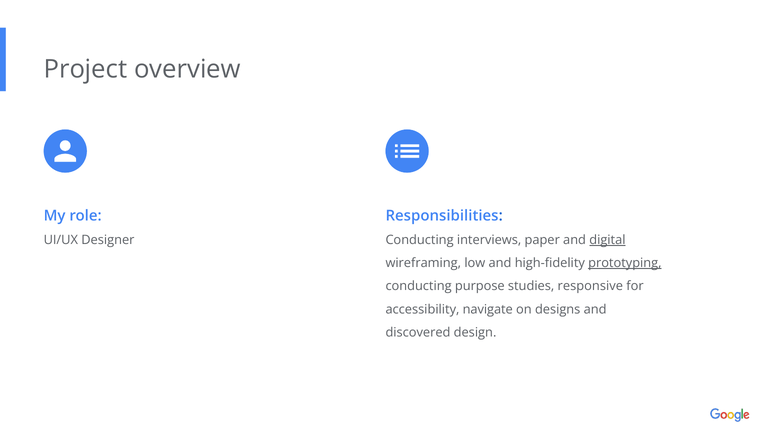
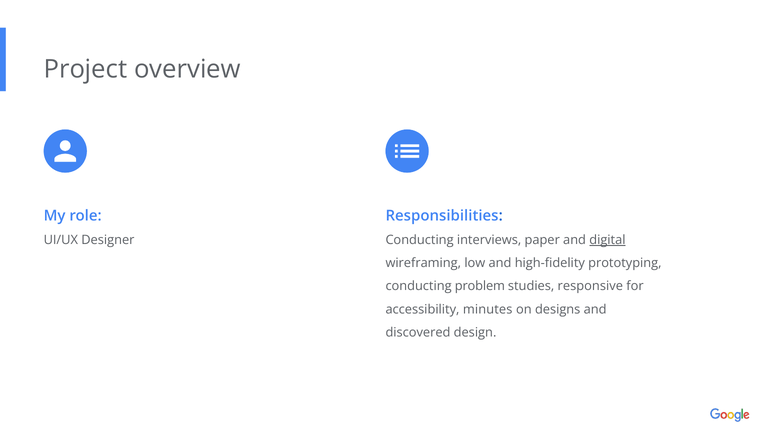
prototyping underline: present -> none (625, 263)
purpose: purpose -> problem (480, 286)
navigate: navigate -> minutes (488, 309)
